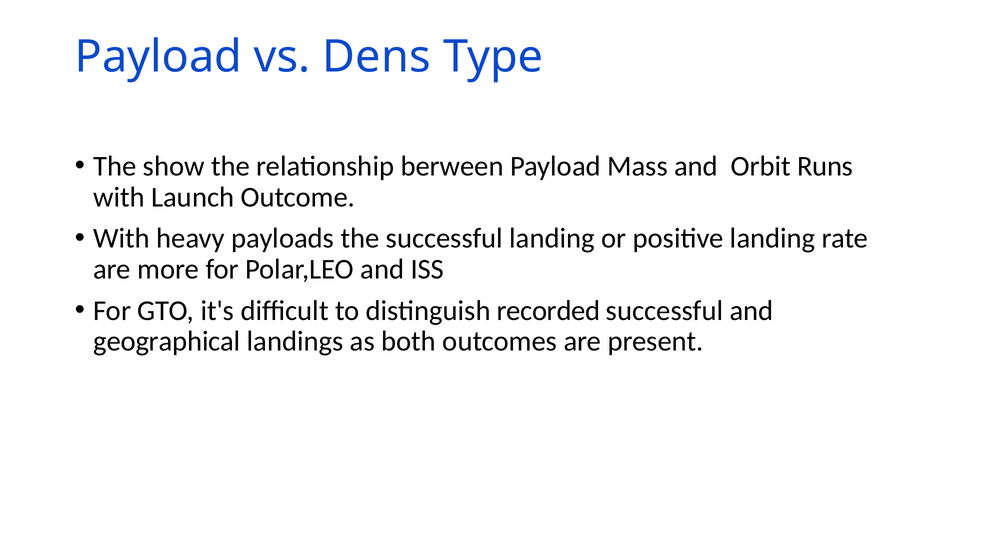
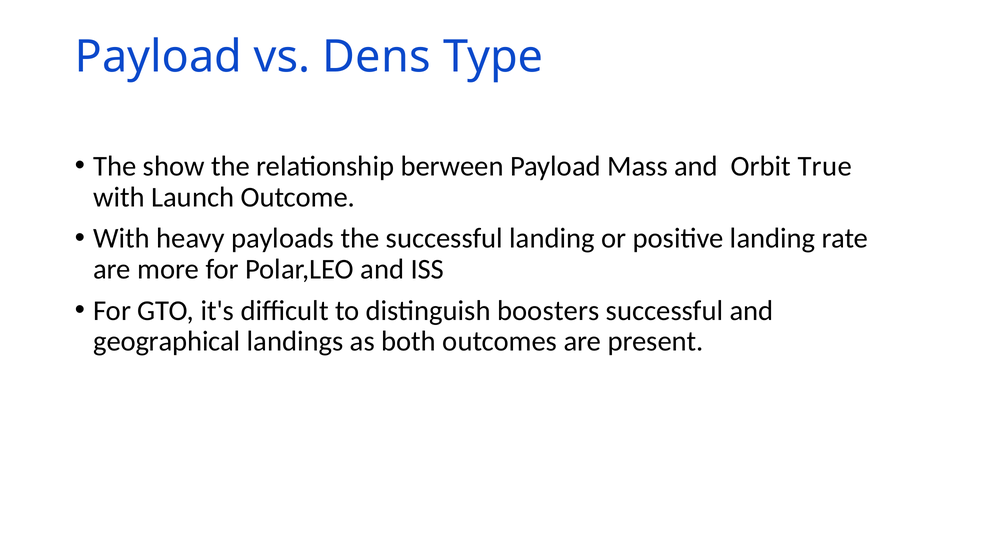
Runs: Runs -> True (825, 166)
recorded: recorded -> boosters (548, 311)
